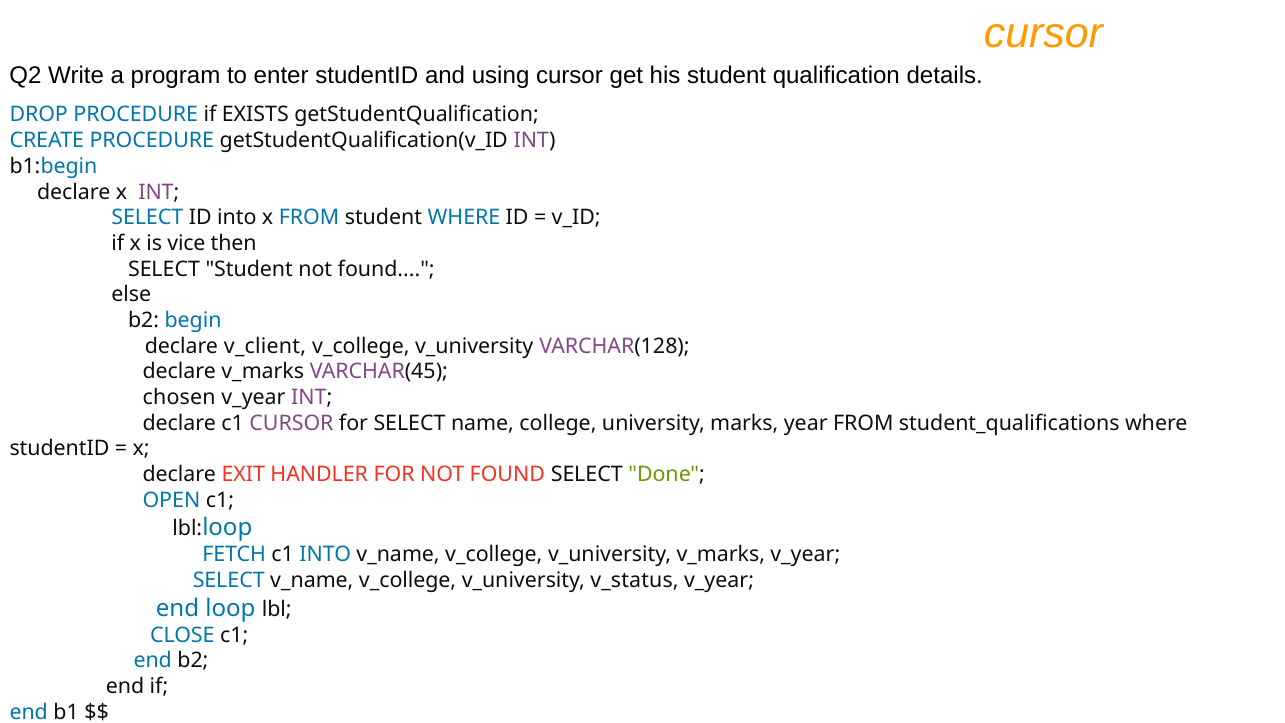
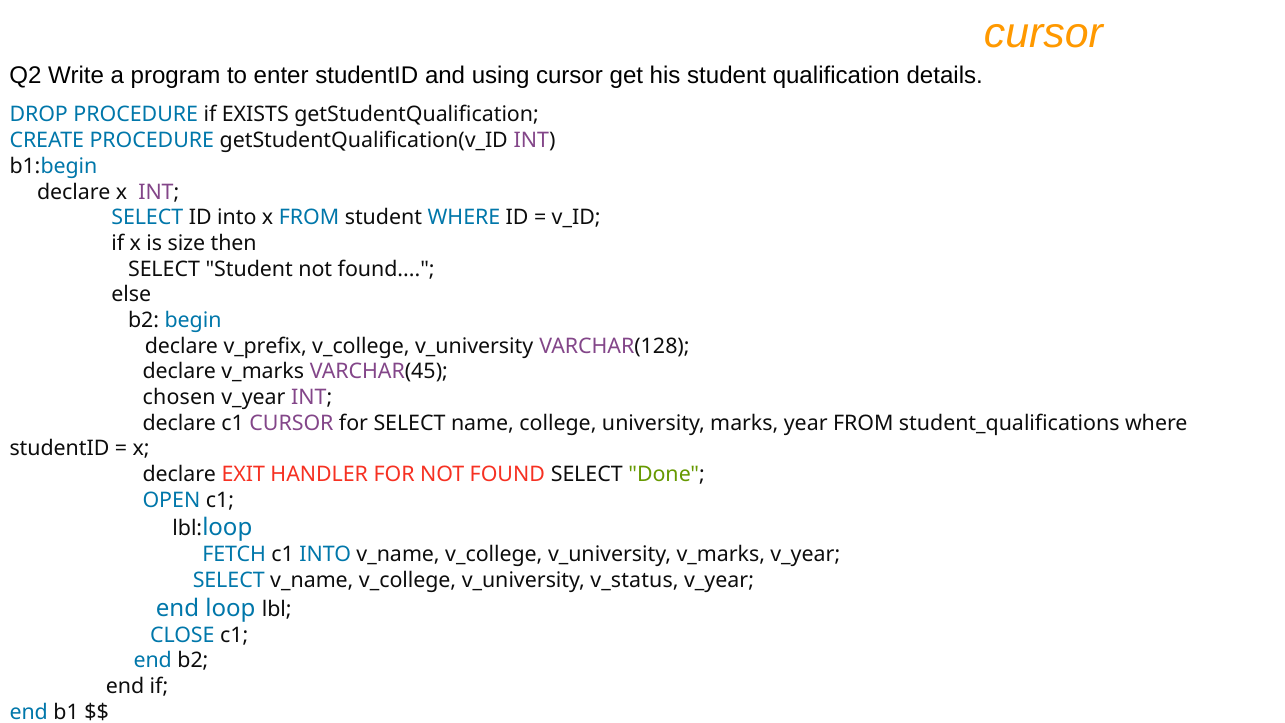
vice: vice -> size (186, 243)
v_client: v_client -> v_prefix (265, 346)
